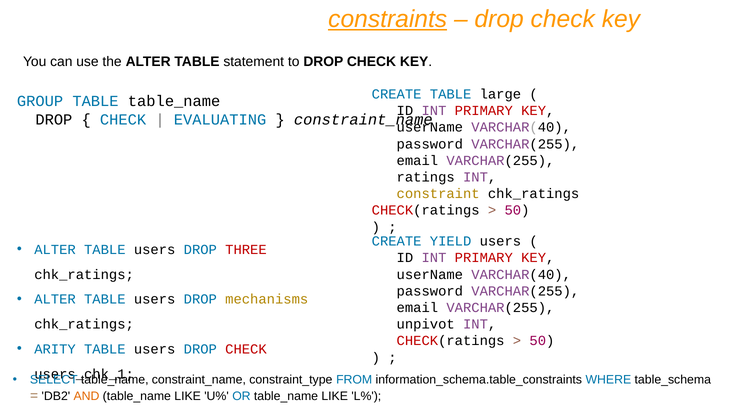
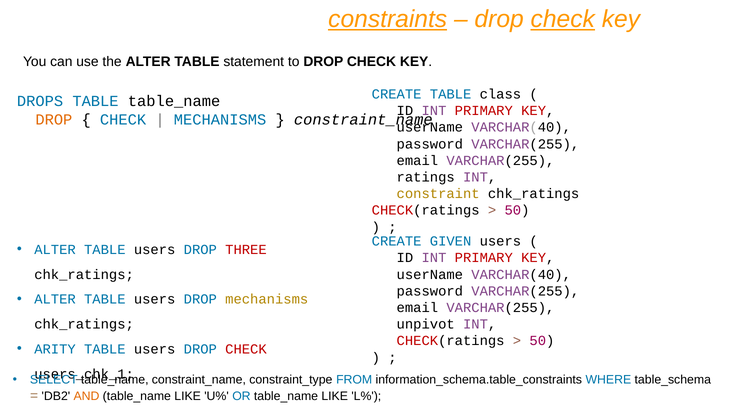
check underline: none -> present (563, 19)
large: large -> class (500, 94)
GROUP: GROUP -> DROPS (40, 101)
DROP colour: black -> orange (54, 120)
EVALUATING: EVALUATING -> MECHANISMS (220, 120)
YIELD: YIELD -> GIVEN (451, 241)
